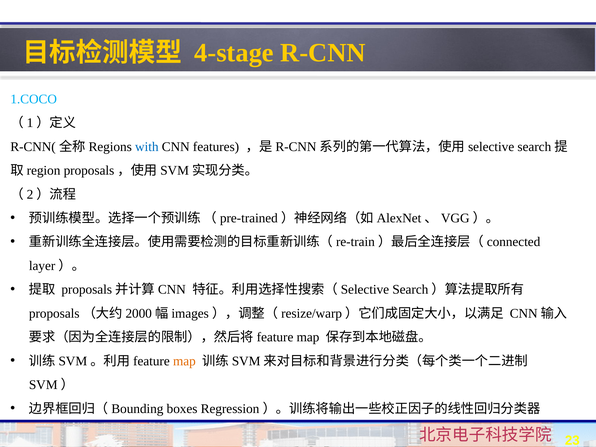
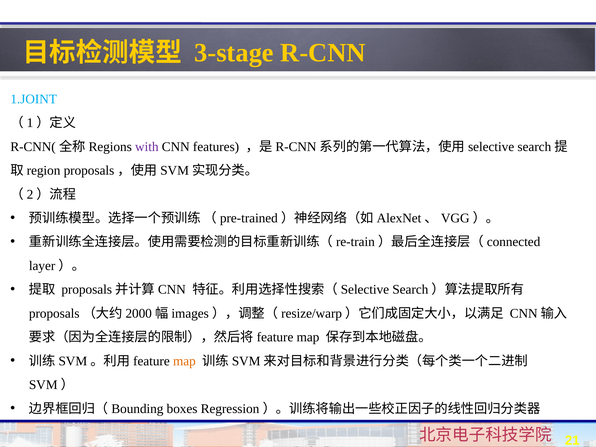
4-stage: 4-stage -> 3-stage (234, 53)
1.COCO: 1.COCO -> 1.JOINT (34, 99)
with colour: blue -> purple (147, 147)
23: 23 -> 21 (572, 441)
